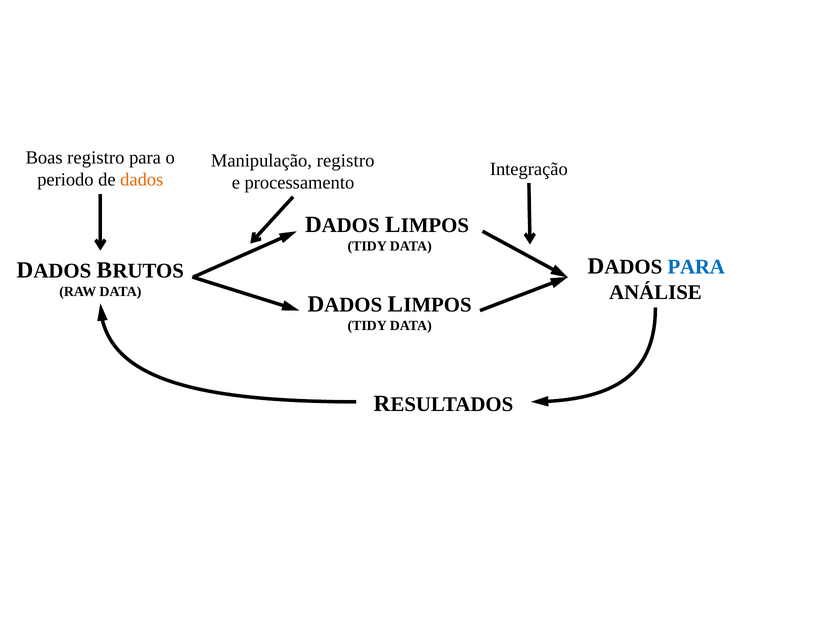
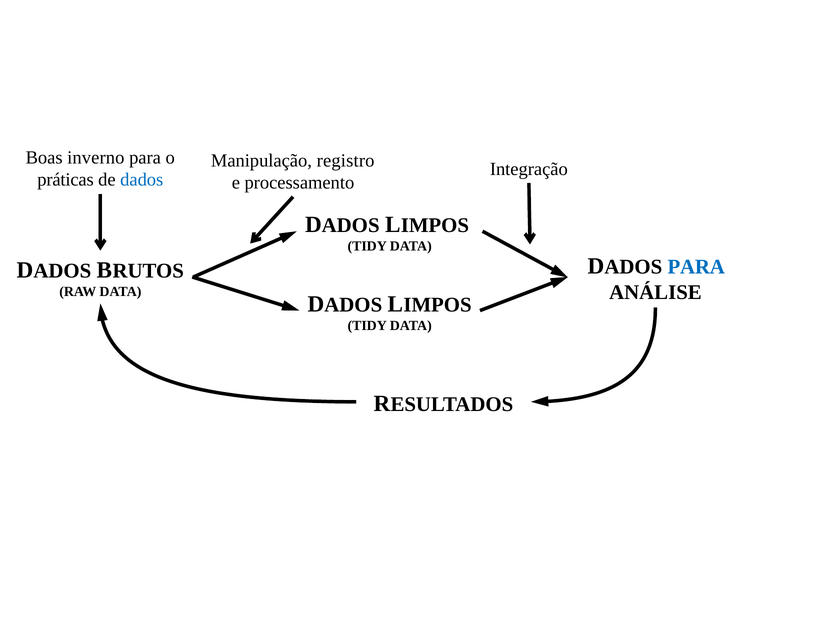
Boas registro: registro -> inverno (96, 157)
periodo: periodo -> práticas (65, 180)
dados colour: orange -> blue (142, 180)
